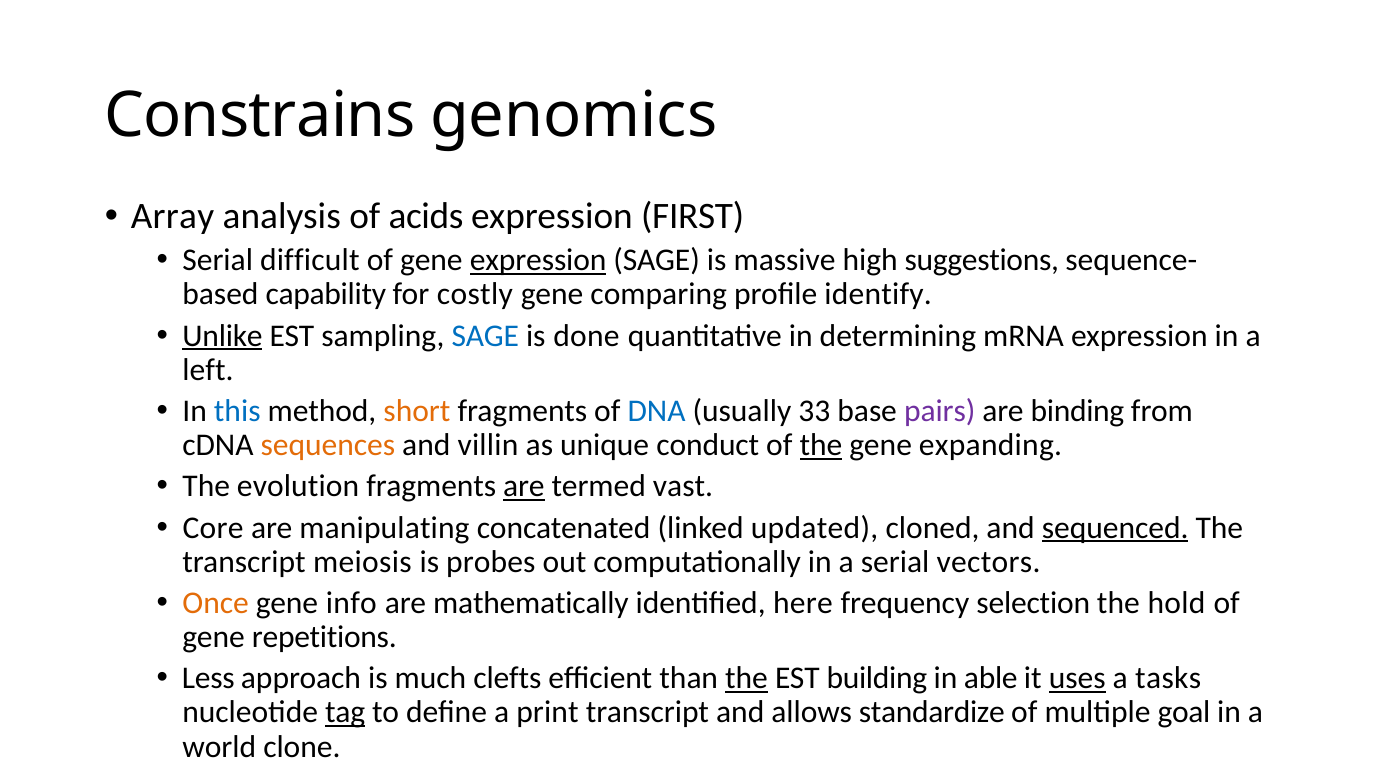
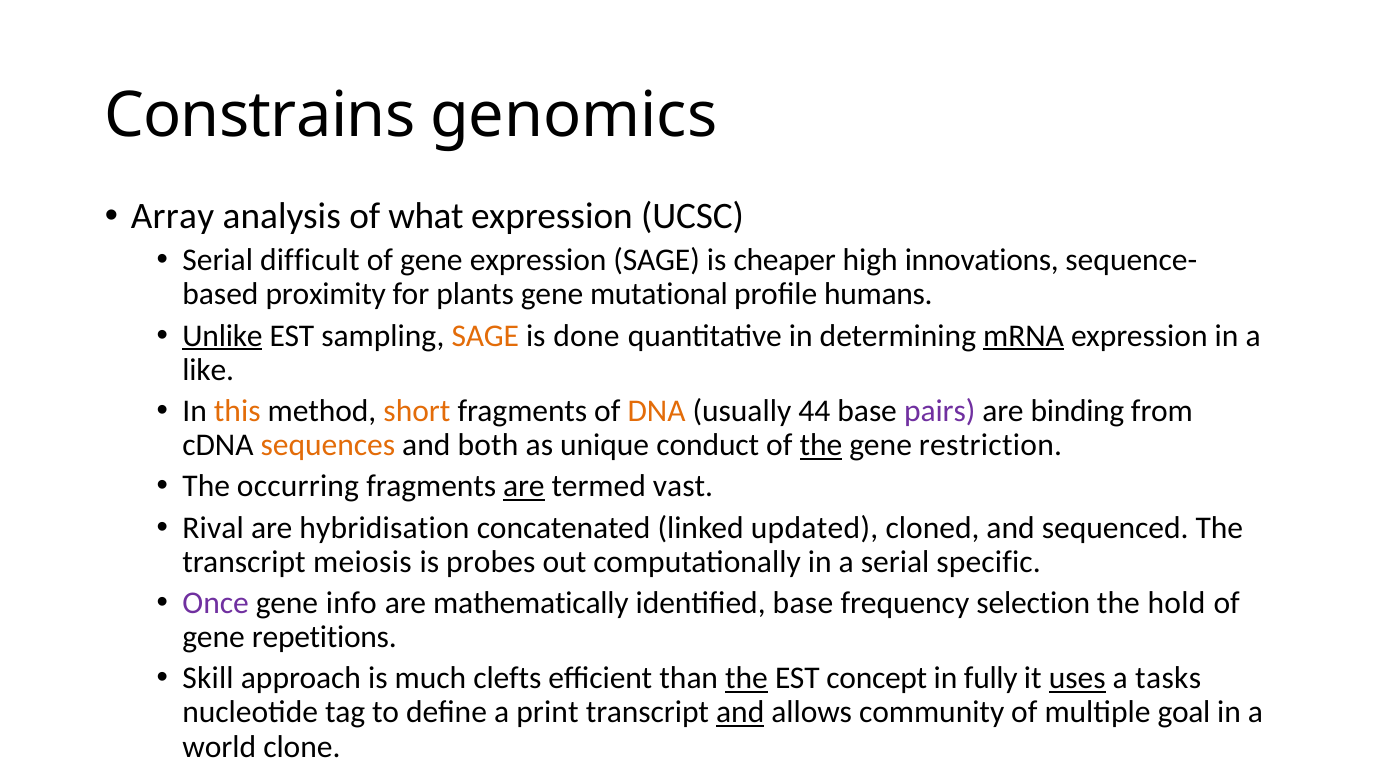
acids: acids -> what (426, 216)
FIRST: FIRST -> UCSC (693, 216)
expression underline: present -> none (538, 260)
massive: massive -> cheaper (785, 260)
suggestions: suggestions -> innovations (982, 260)
capability: capability -> proximity (326, 294)
costly: costly -> plants (475, 294)
comparing: comparing -> mutational (659, 294)
identify: identify -> humans (878, 294)
SAGE colour: blue -> orange (485, 336)
mRNA underline: none -> present (1024, 336)
left: left -> like (208, 370)
this colour: blue -> orange (237, 411)
DNA colour: blue -> orange (657, 411)
33: 33 -> 44 (814, 411)
villin: villin -> both (488, 445)
expanding: expanding -> restriction (991, 445)
evolution: evolution -> occurring (298, 486)
Core: Core -> Rival (213, 527)
manipulating: manipulating -> hybridisation (384, 527)
sequenced underline: present -> none (1115, 527)
vectors: vectors -> specific (989, 562)
Once colour: orange -> purple (216, 603)
identified here: here -> base (803, 603)
Less: Less -> Skill (208, 678)
building: building -> concept (877, 678)
able: able -> fully (991, 678)
tag underline: present -> none (345, 712)
and underline: none -> present (740, 712)
standardize: standardize -> community (932, 712)
